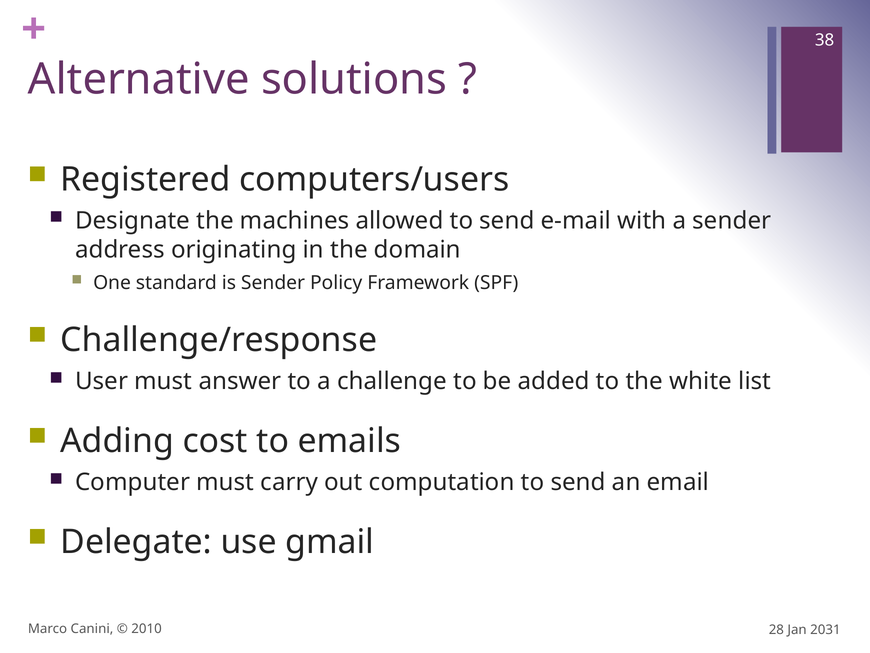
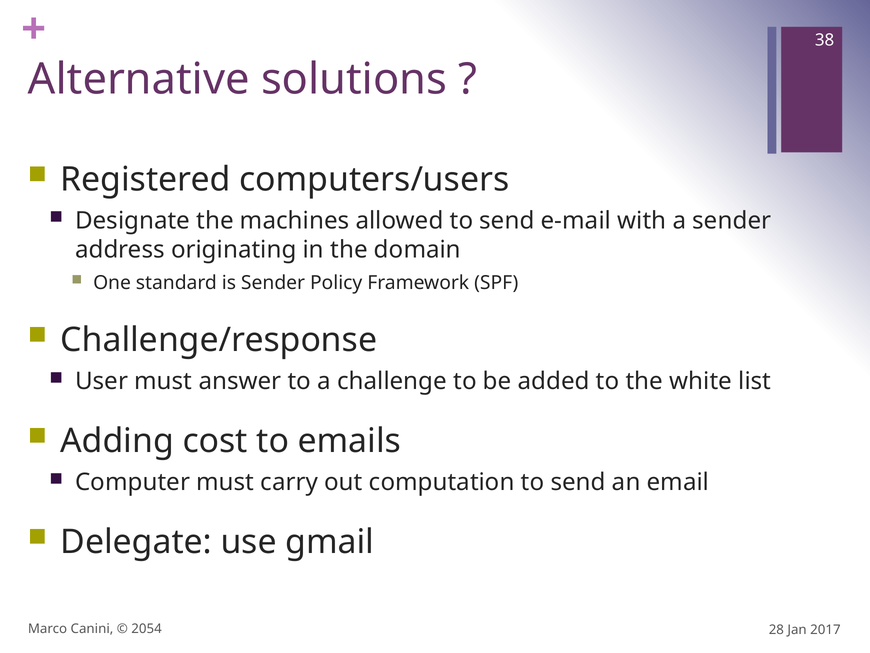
2010: 2010 -> 2054 (147, 628)
2031: 2031 -> 2017 (825, 629)
